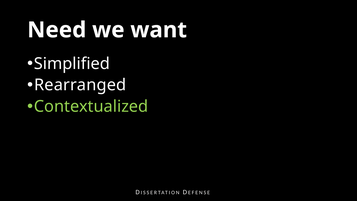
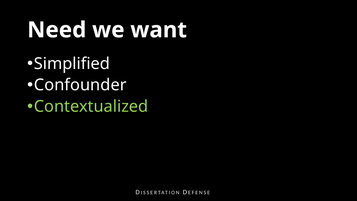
Rearranged: Rearranged -> Confounder (80, 85)
